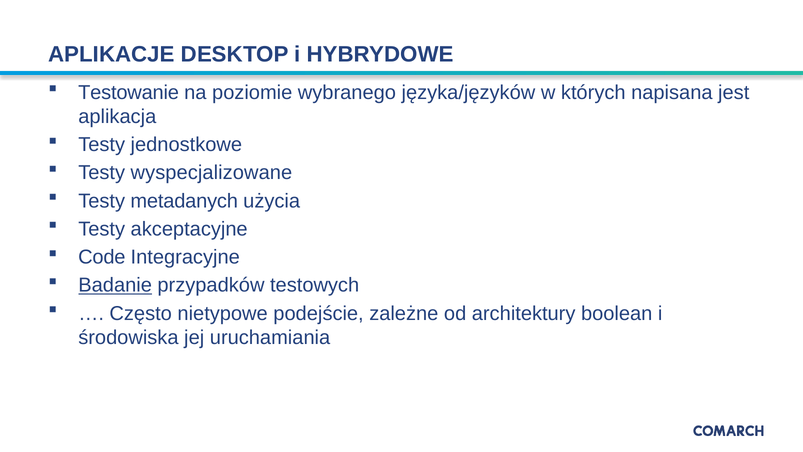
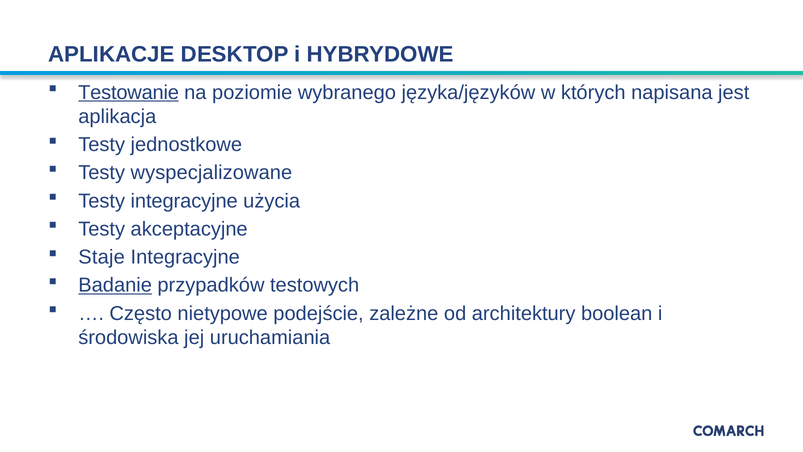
Testowanie underline: none -> present (129, 92)
Testy metadanych: metadanych -> integracyjne (184, 201)
Code: Code -> Staje (102, 257)
